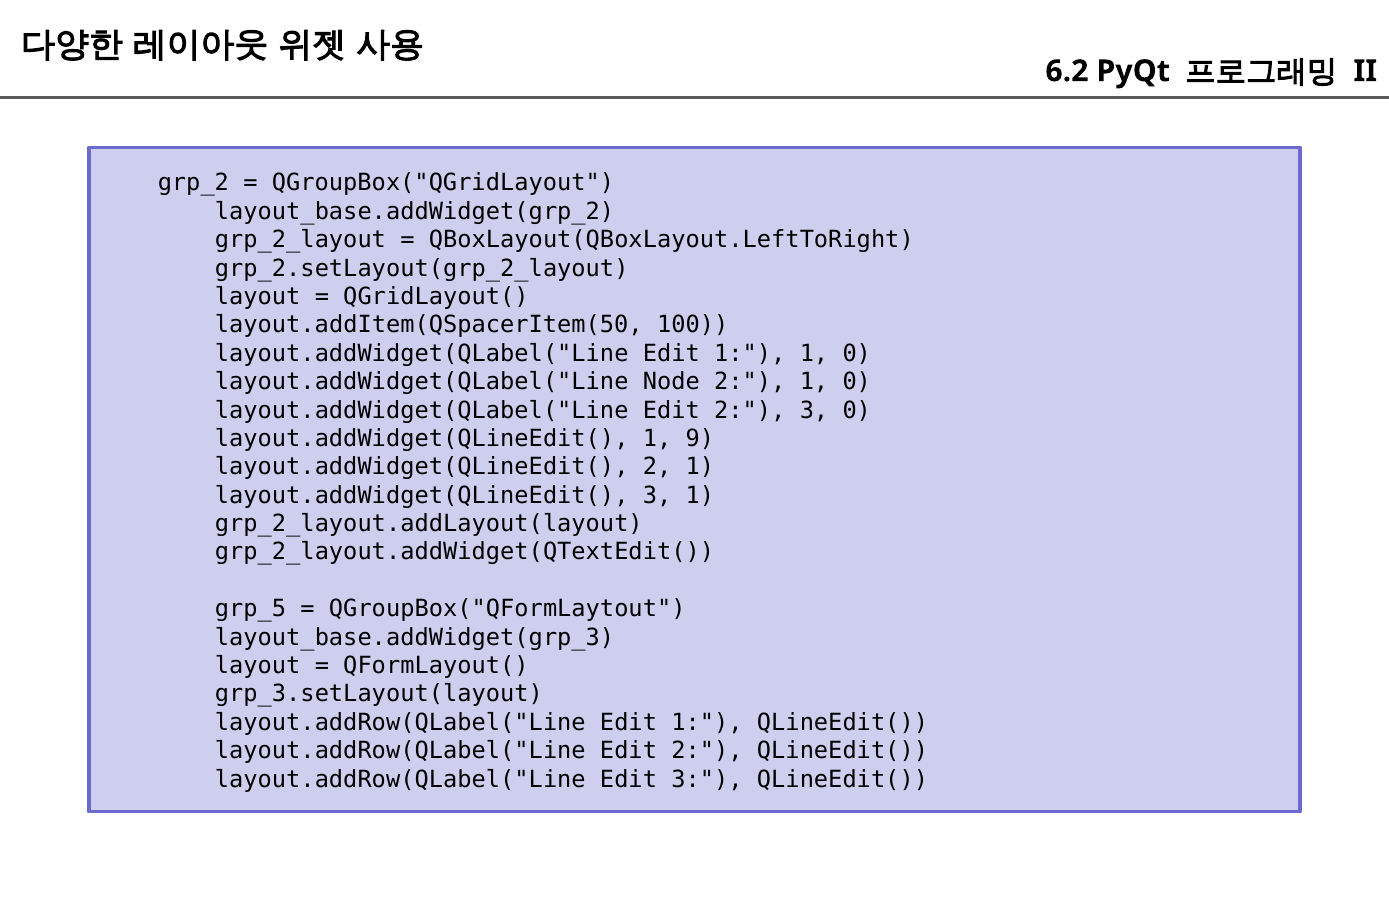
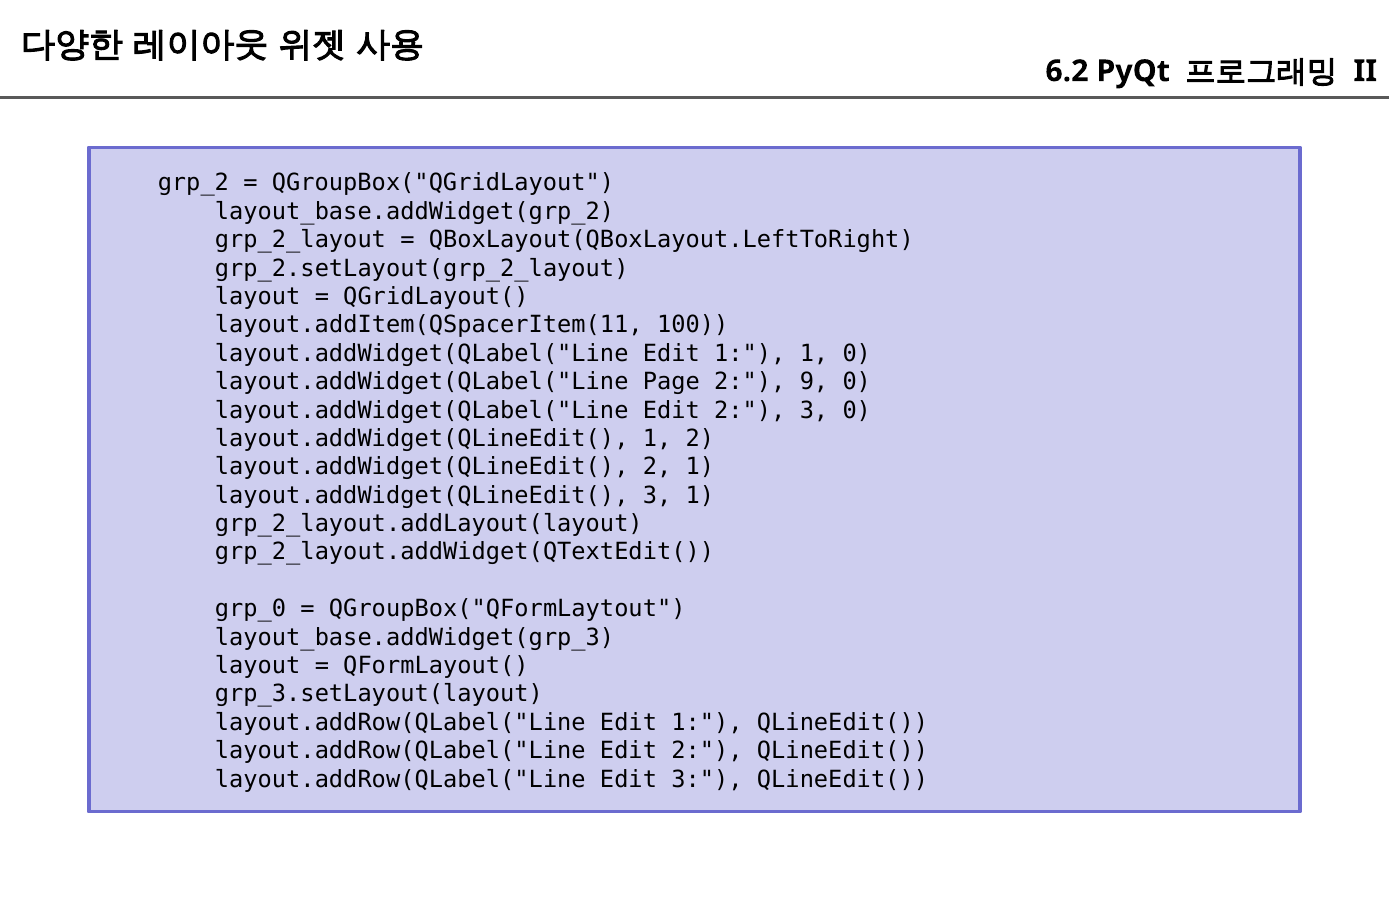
layout.addItem(QSpacerItem(50: layout.addItem(QSpacerItem(50 -> layout.addItem(QSpacerItem(11 (429, 325)
Node: Node -> Page (671, 382)
1: 1 -> 9 (814, 382)
1 9: 9 -> 2 (700, 439)
grp_5: grp_5 -> grp_0 (251, 609)
